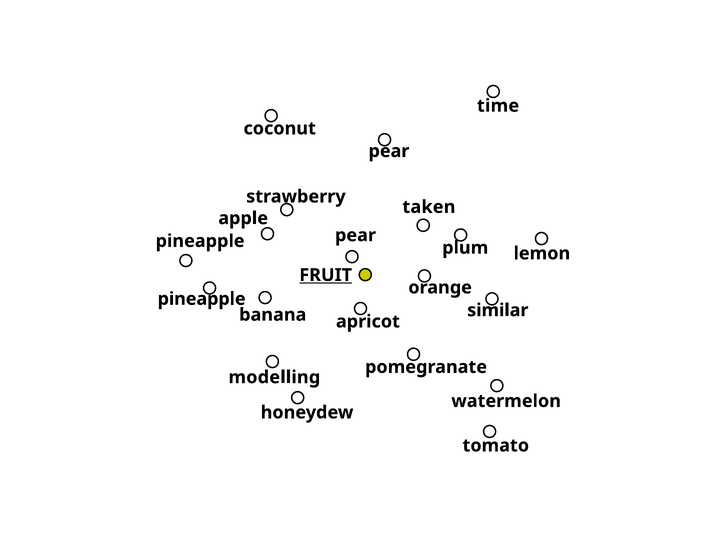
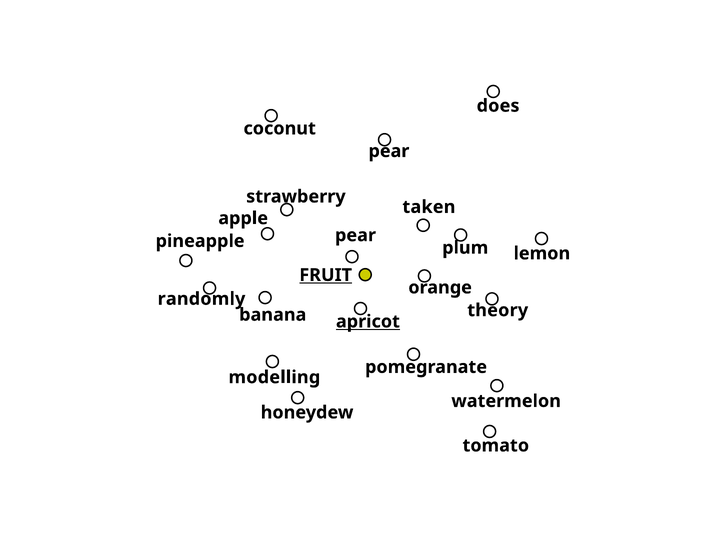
time: time -> does (498, 106)
pineapple: pineapple -> randomly (201, 299)
similar: similar -> theory (498, 311)
apricot underline: none -> present (368, 322)
